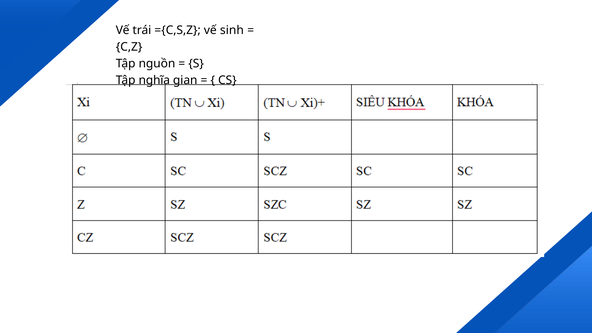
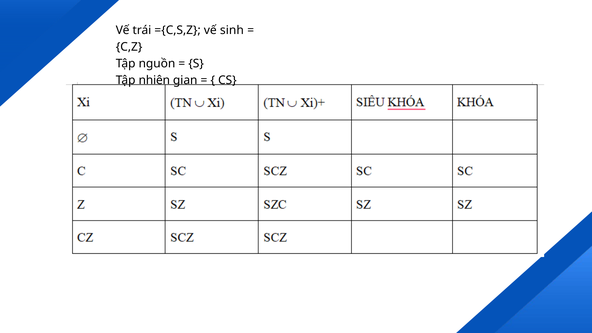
nghĩa: nghĩa -> nhiên (154, 80)
